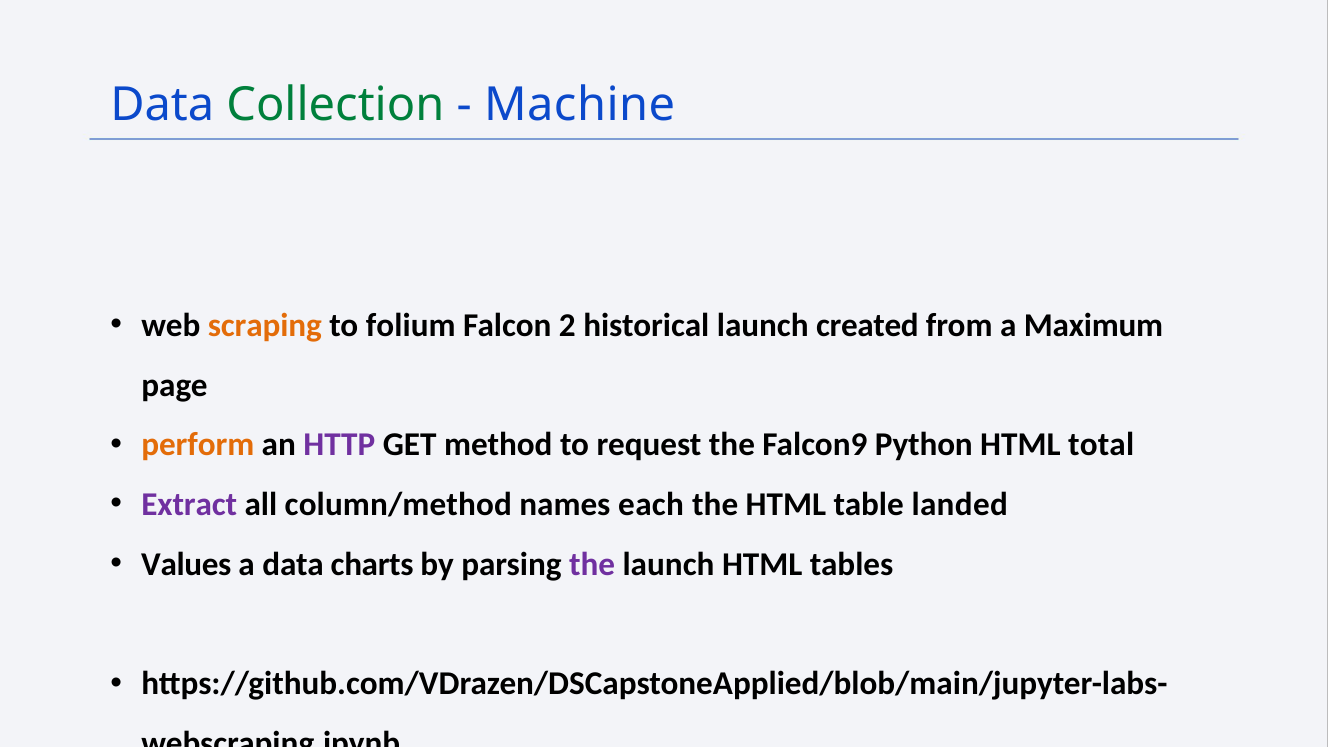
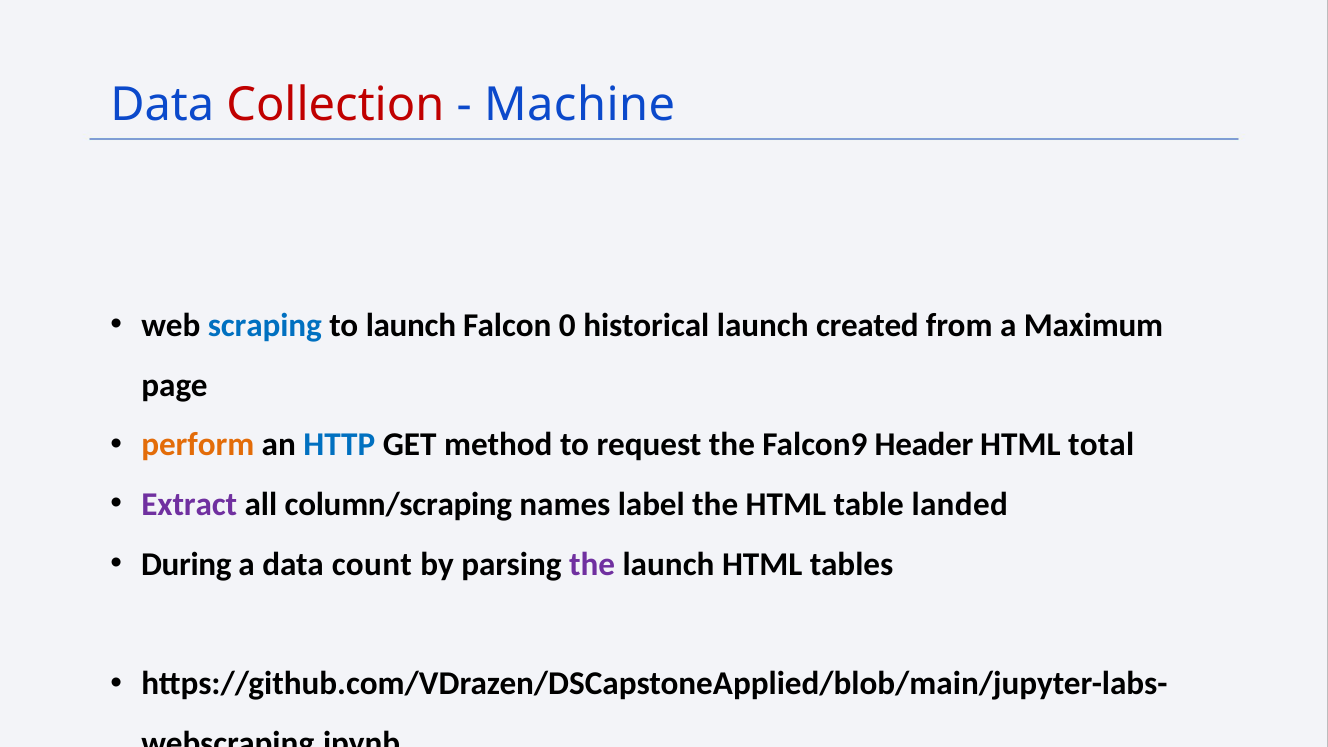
Collection colour: green -> red (335, 105)
scraping colour: orange -> blue (265, 325)
to folium: folium -> launch (411, 325)
2: 2 -> 0 (567, 325)
HTTP colour: purple -> blue (339, 445)
Python: Python -> Header (924, 445)
column/method: column/method -> column/scraping (398, 505)
each: each -> label (651, 505)
Values: Values -> During (186, 564)
charts: charts -> count (372, 564)
